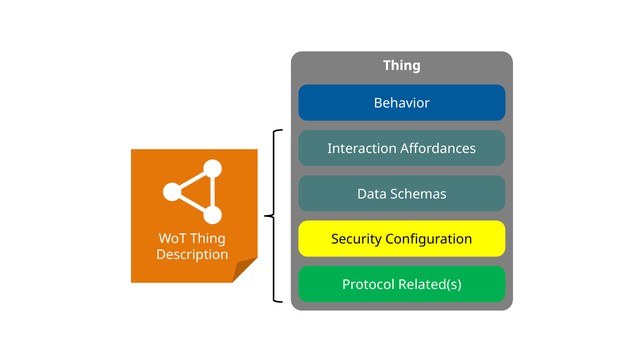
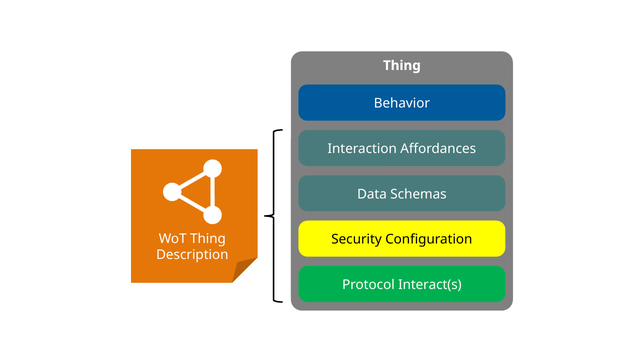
Related(s: Related(s -> Interact(s (430, 285)
